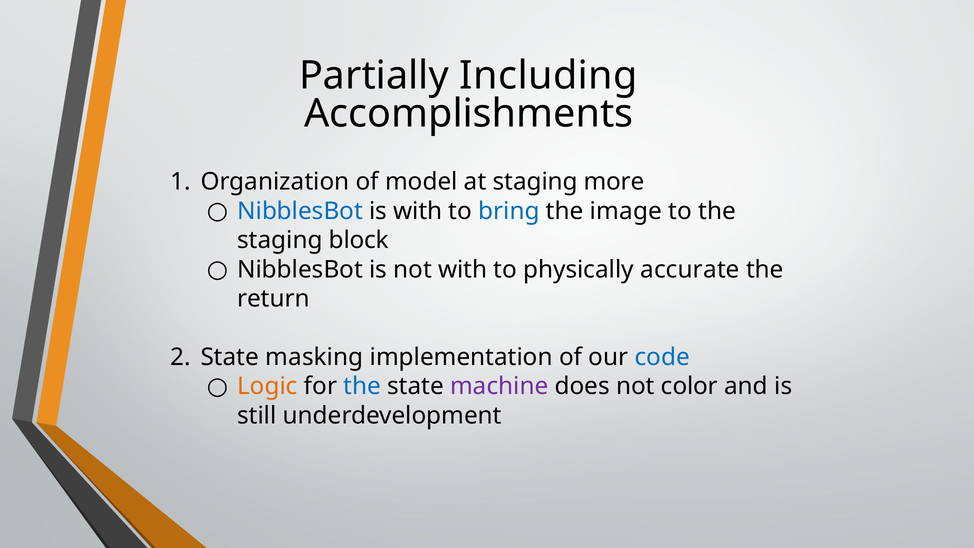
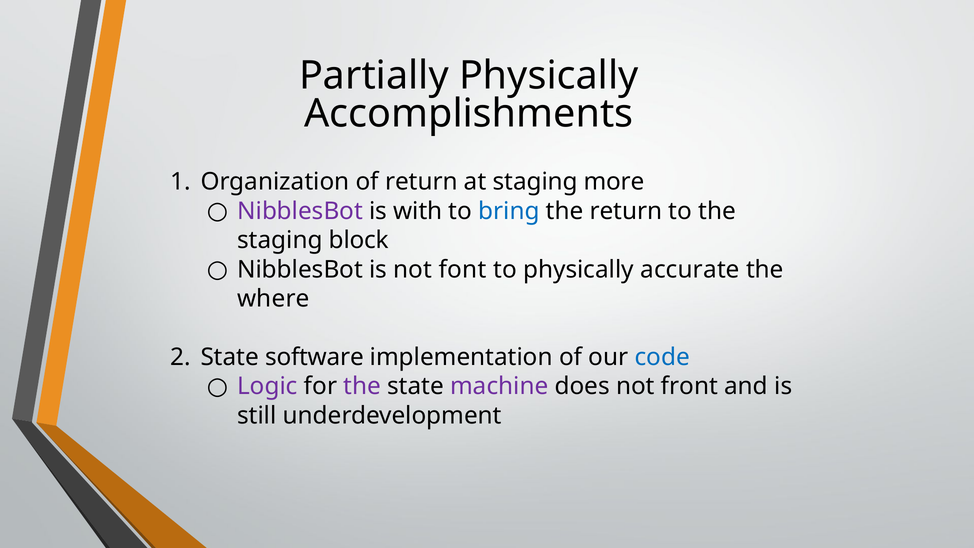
Partially Including: Including -> Physically (549, 76)
of model: model -> return (421, 182)
NibblesBot colour: blue -> purple (300, 211)
the image: image -> return (626, 211)
not with: with -> font (463, 269)
return: return -> where (273, 299)
masking: masking -> software (315, 357)
Logic colour: orange -> purple (267, 386)
the colour: blue -> purple (362, 386)
color: color -> front (689, 386)
